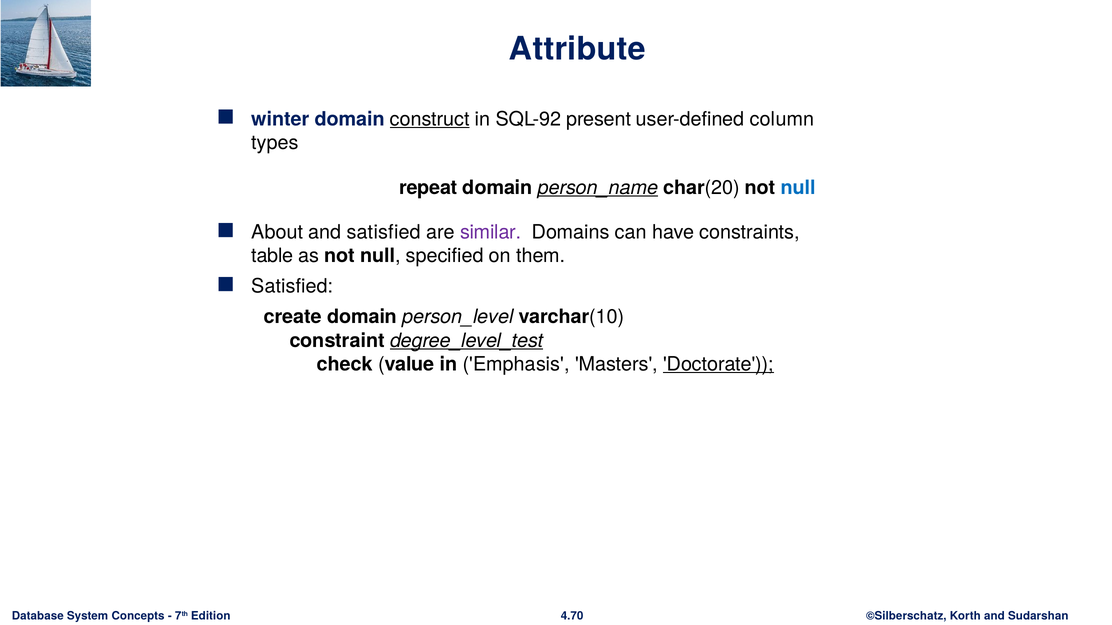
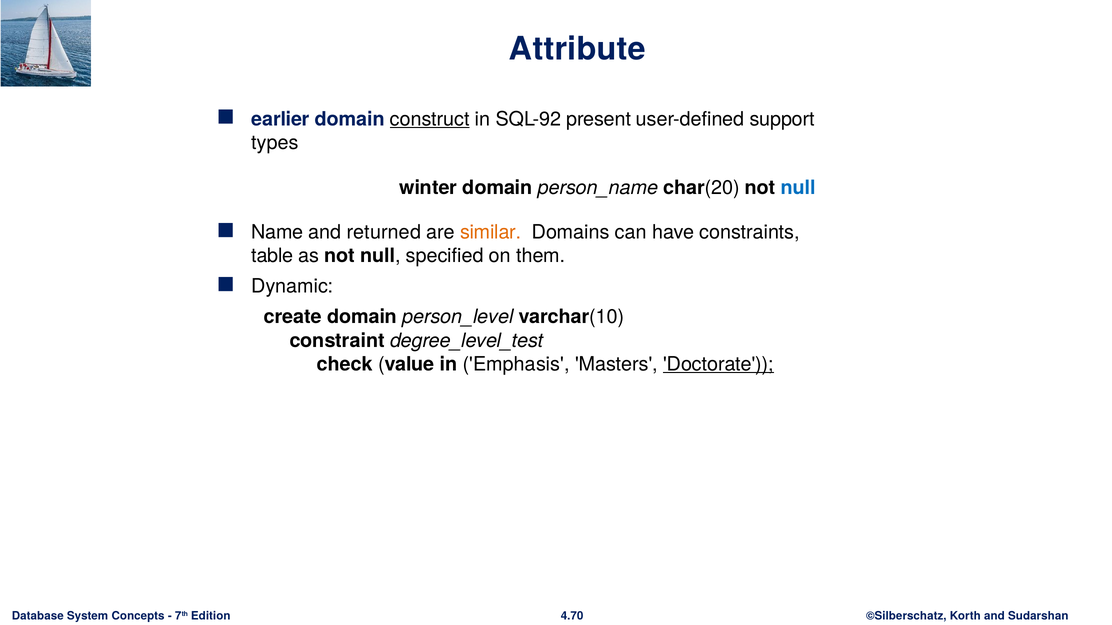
winter: winter -> earlier (281, 119)
column: column -> support (782, 119)
repeat: repeat -> winter (428, 188)
person_name underline: present -> none (598, 188)
About: About -> Name (277, 233)
and satisfied: satisfied -> returned (384, 233)
similar colour: purple -> orange (491, 233)
Satisfied: Satisfied -> Dynamic (292, 287)
degree_level_test underline: present -> none (467, 341)
